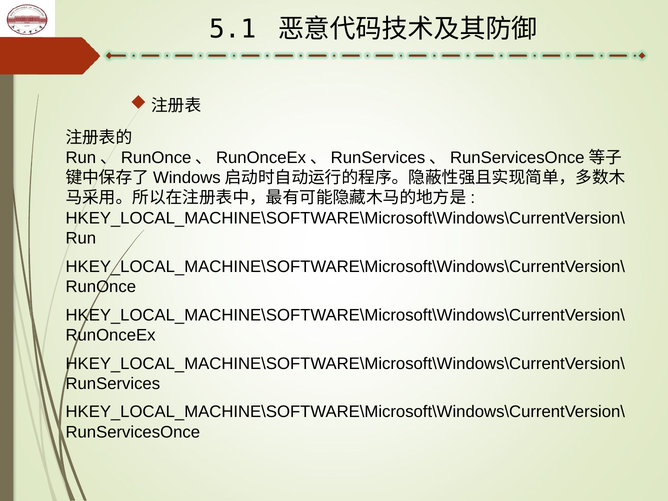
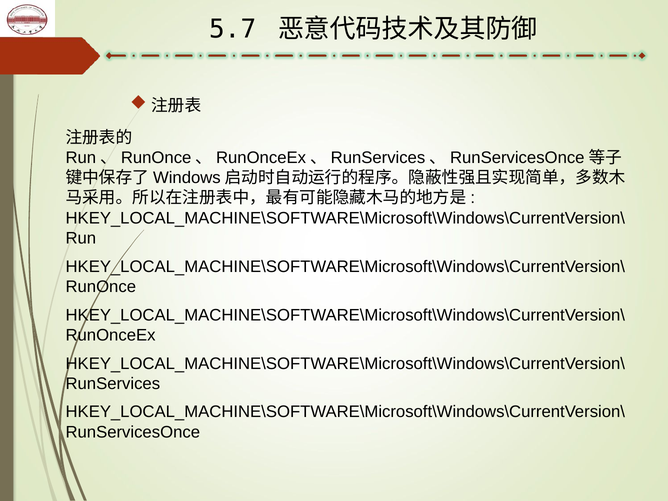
5.1: 5.1 -> 5.7 (233, 29)
